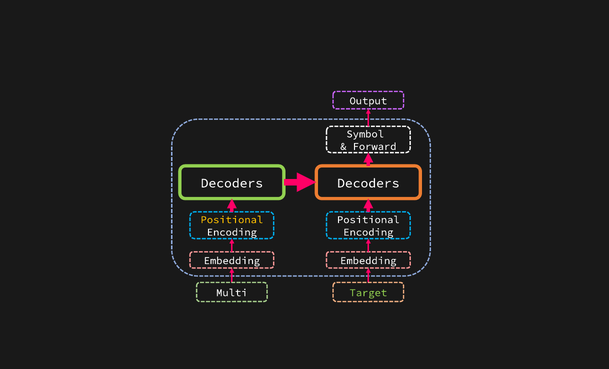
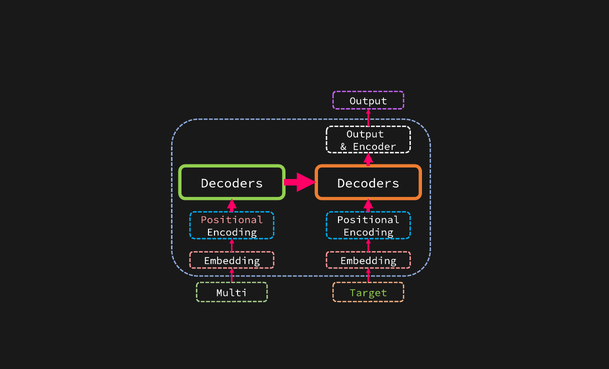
Symbol: Symbol -> Output (365, 134)
Forward: Forward -> Encoder (375, 146)
Positional colour: yellow -> pink (232, 220)
